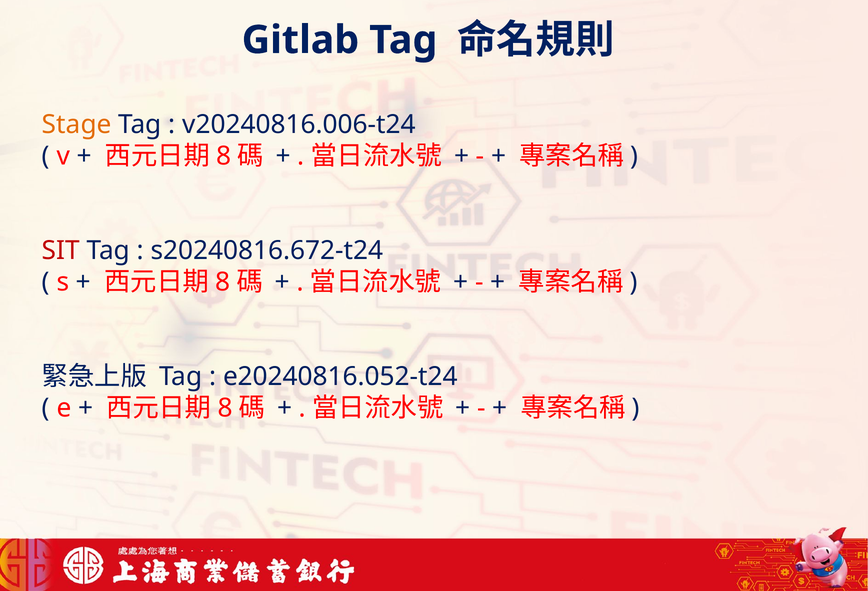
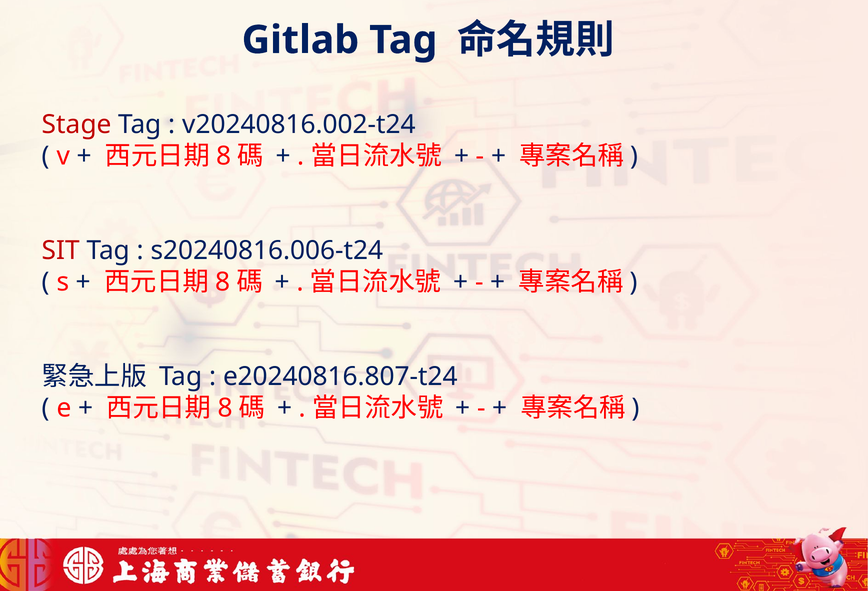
Stage colour: orange -> red (77, 124)
v20240816.006-t24: v20240816.006-t24 -> v20240816.002-t24 (299, 124)
s20240816.672-t24: s20240816.672-t24 -> s20240816.006-t24 (267, 250)
e20240816.052-t24: e20240816.052-t24 -> e20240816.807-t24 (340, 376)
